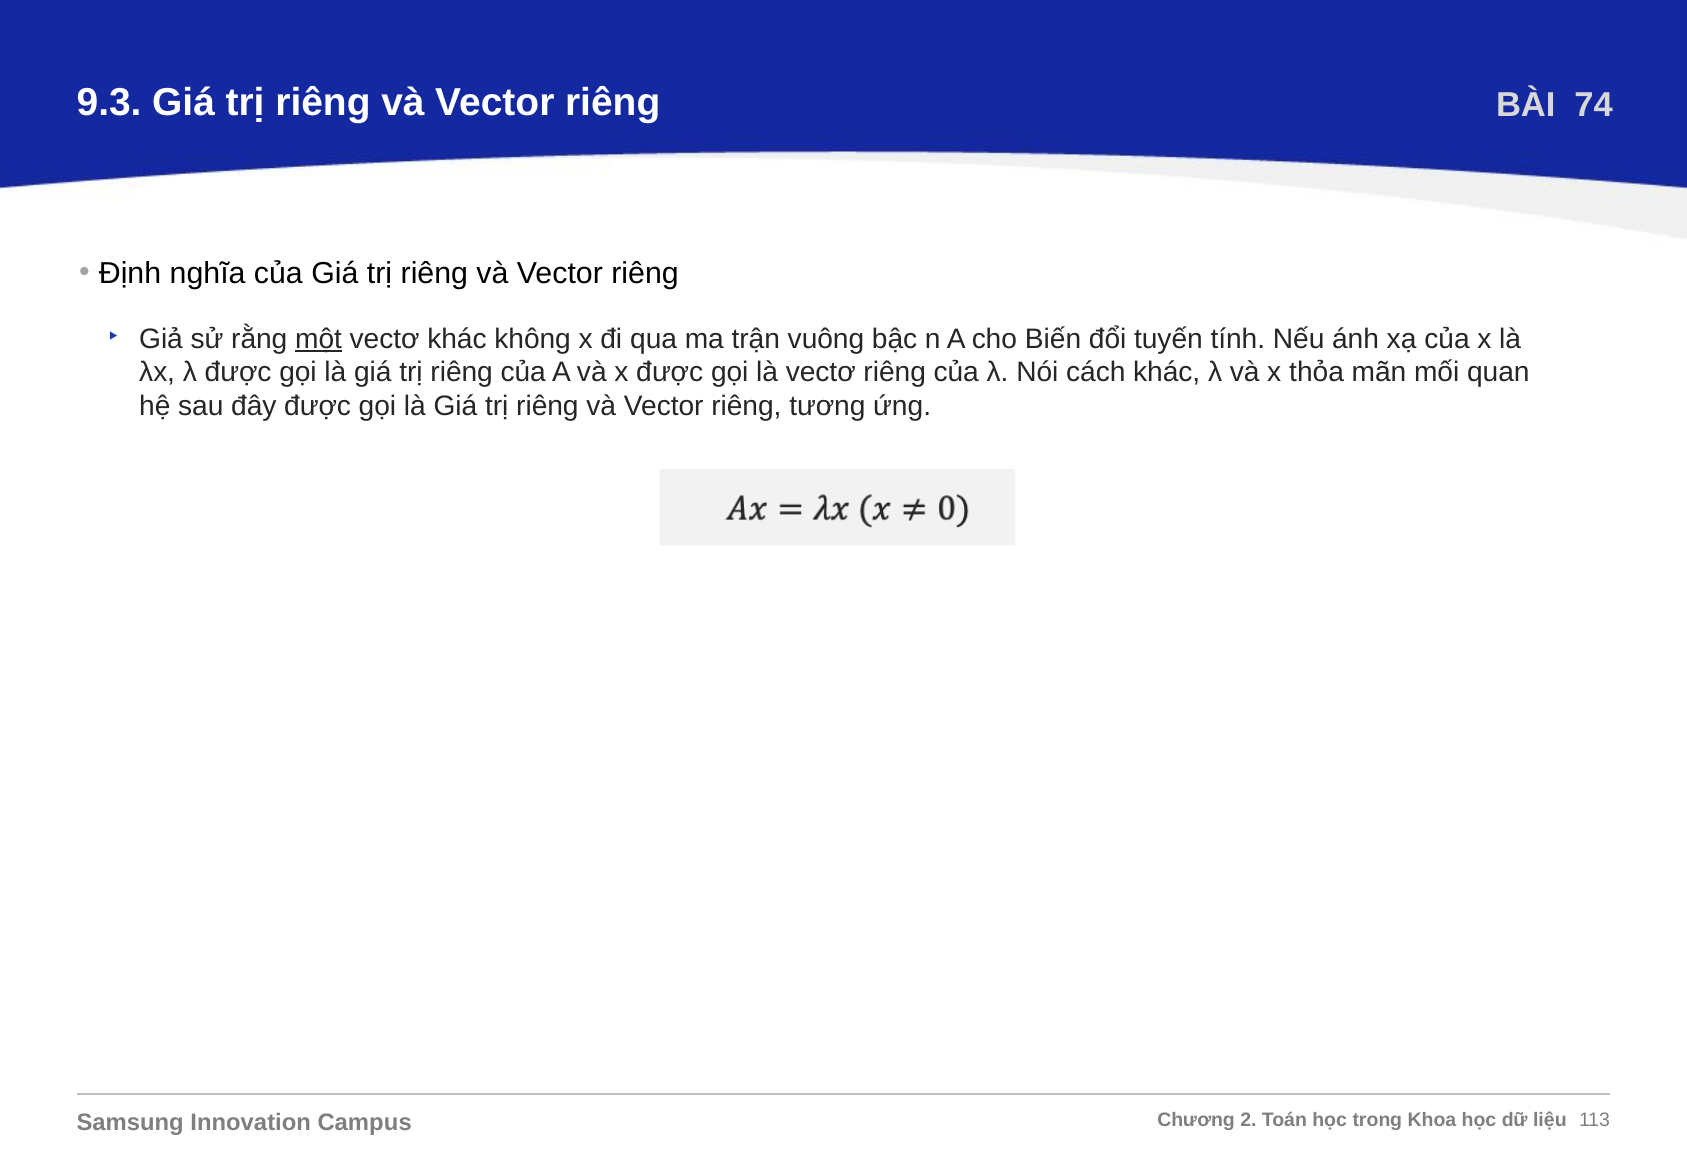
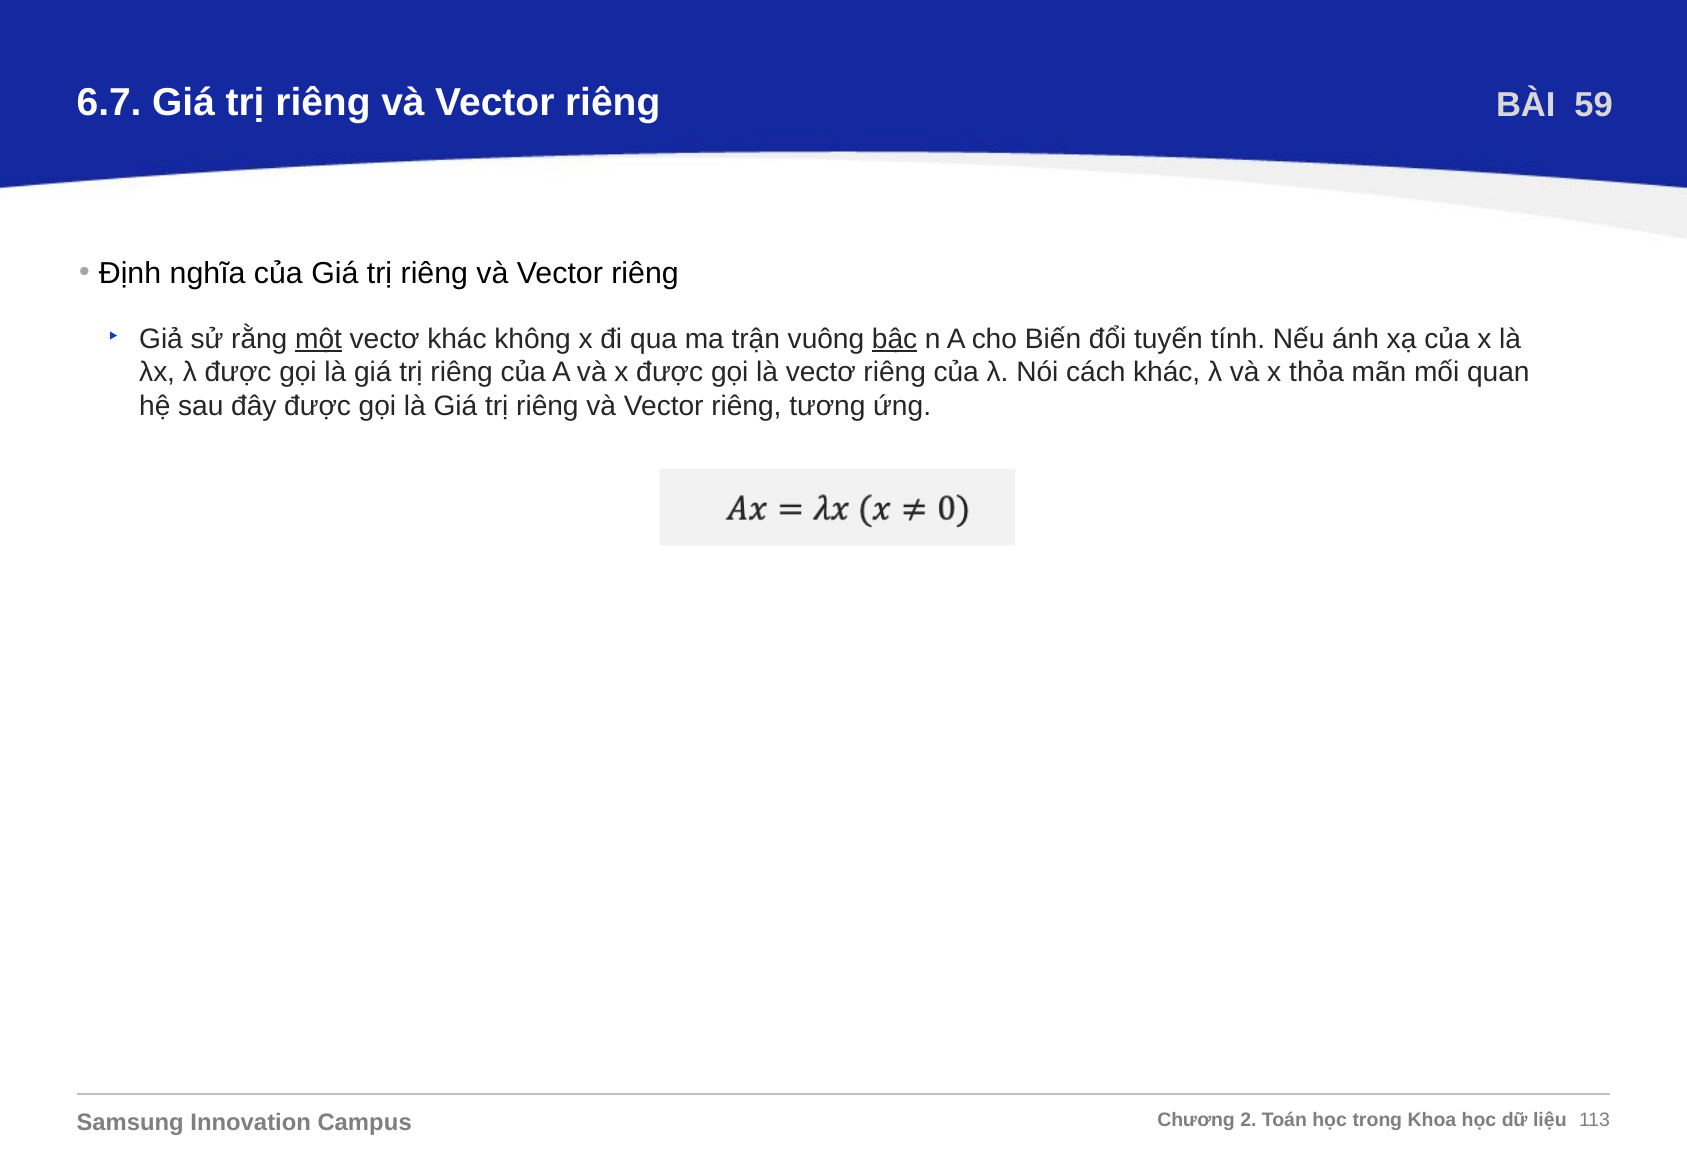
9.3: 9.3 -> 6.7 (109, 103)
74: 74 -> 59 (1594, 105)
bậc underline: none -> present (895, 339)
